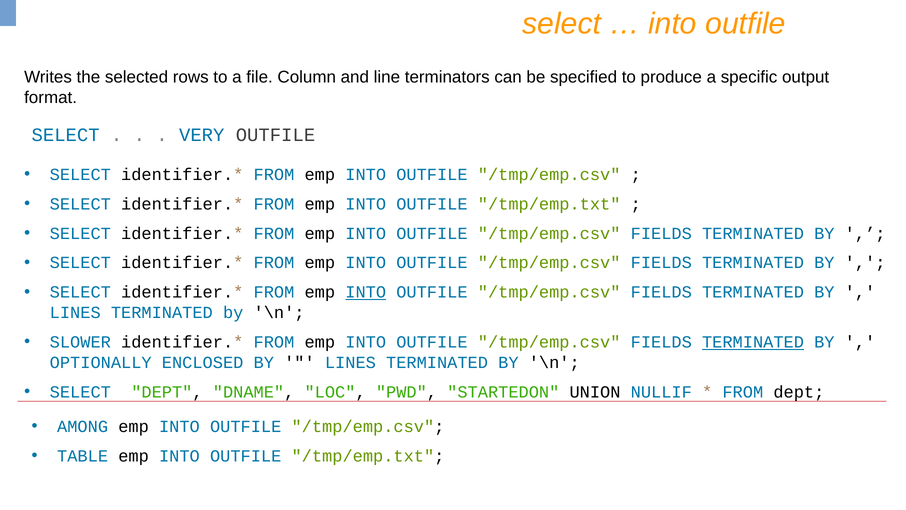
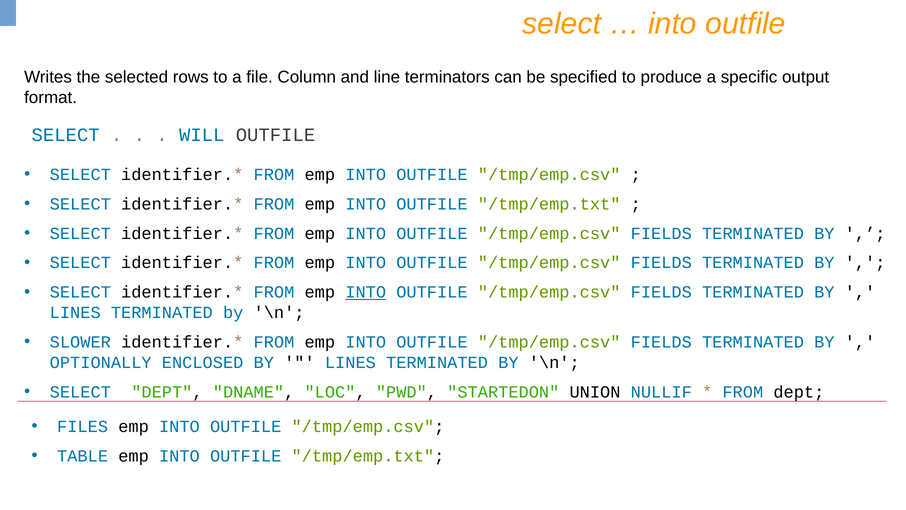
VERY: VERY -> WILL (202, 135)
TERMINATED underline: present -> none (753, 342)
AMONG: AMONG -> FILES (83, 426)
